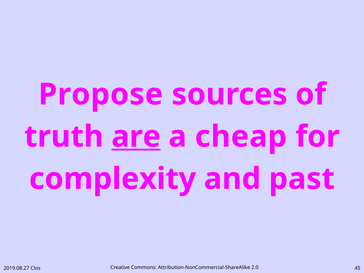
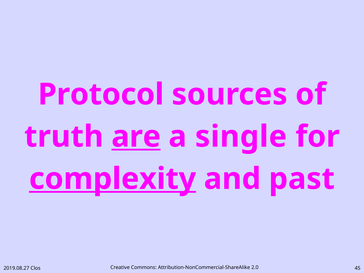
Propose: Propose -> Protocol (101, 94)
cheap: cheap -> single (241, 137)
complexity underline: none -> present (113, 179)
